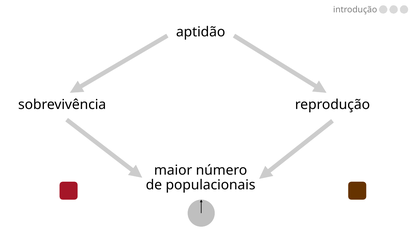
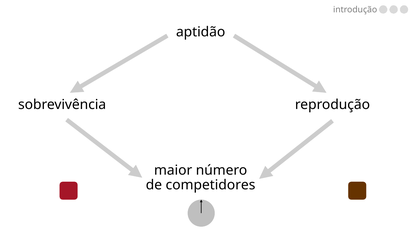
populacionais: populacionais -> competidores (210, 185)
